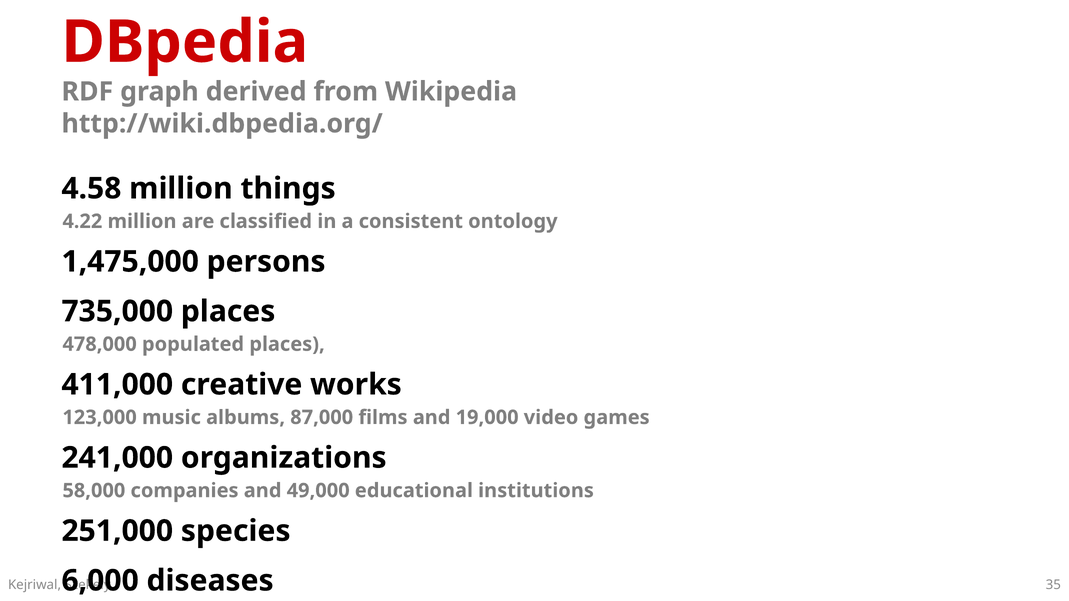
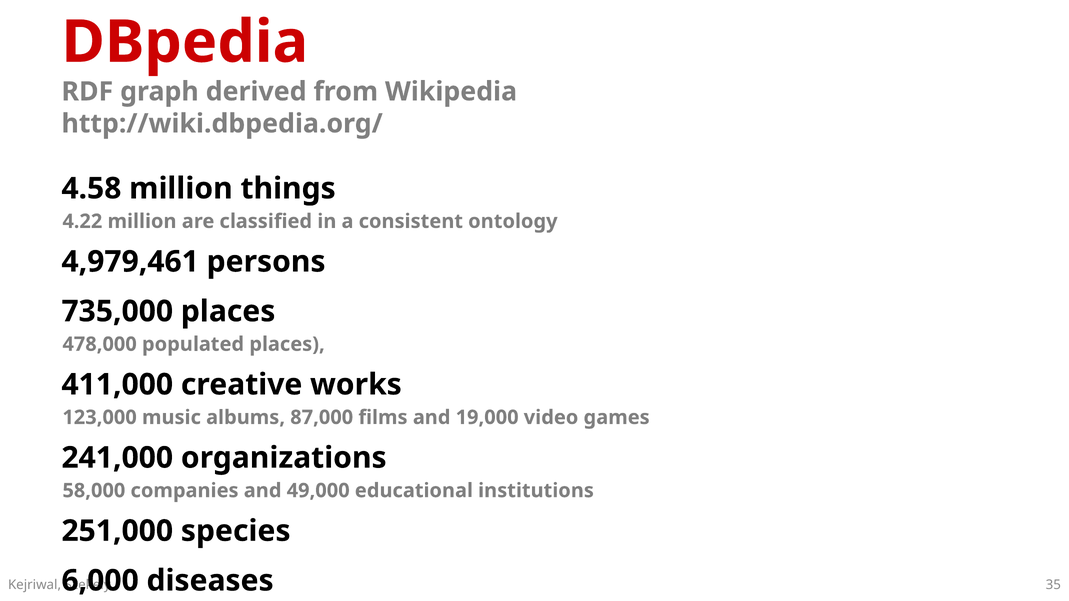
1,475,000: 1,475,000 -> 4,979,461 (130, 262)
